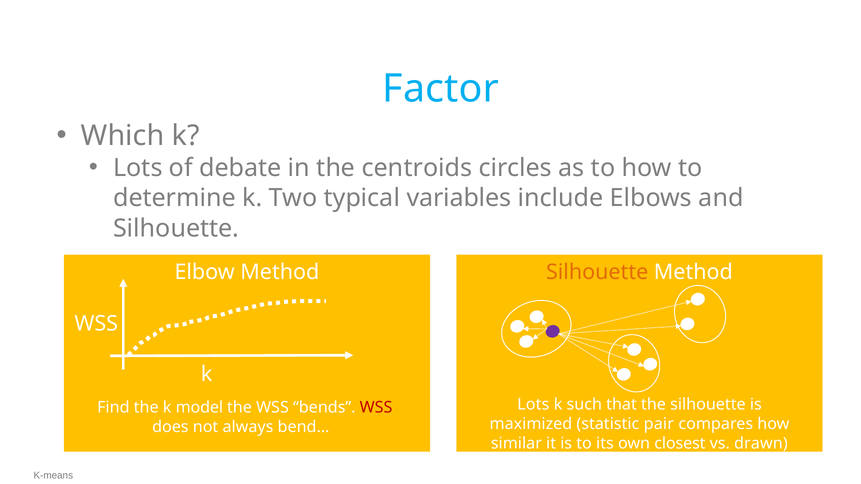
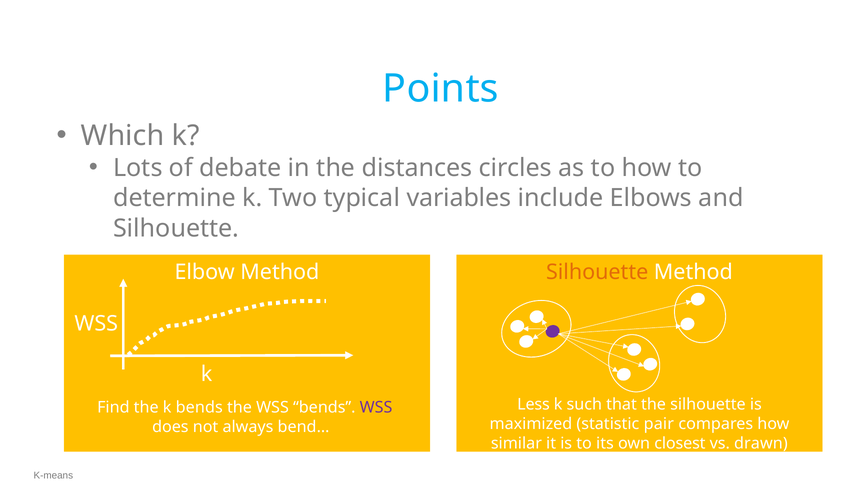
Factor: Factor -> Points (441, 89)
centroids: centroids -> distances (417, 168)
Lots: Lots -> Less (533, 405)
k model: model -> bends (199, 408)
WSS colour: red -> purple (376, 408)
